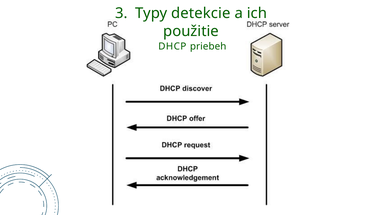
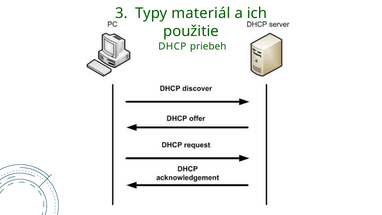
detekcie: detekcie -> materiál (201, 13)
